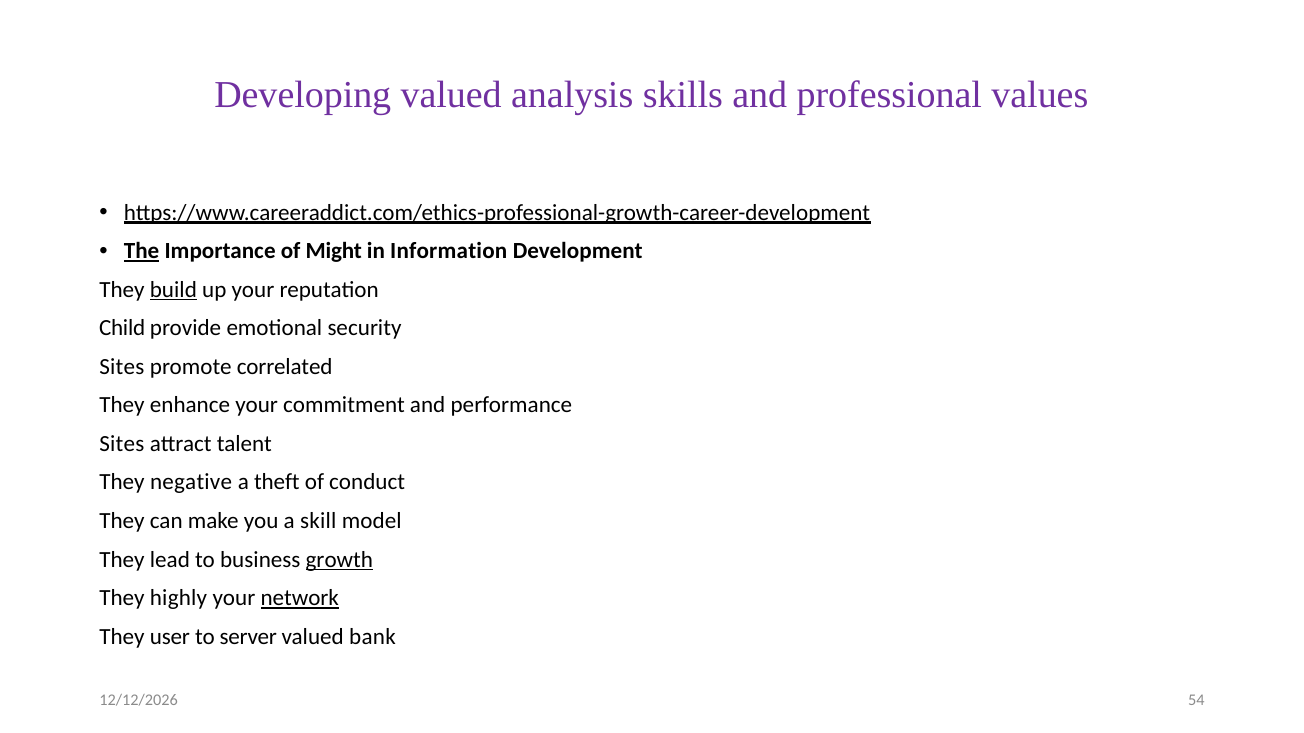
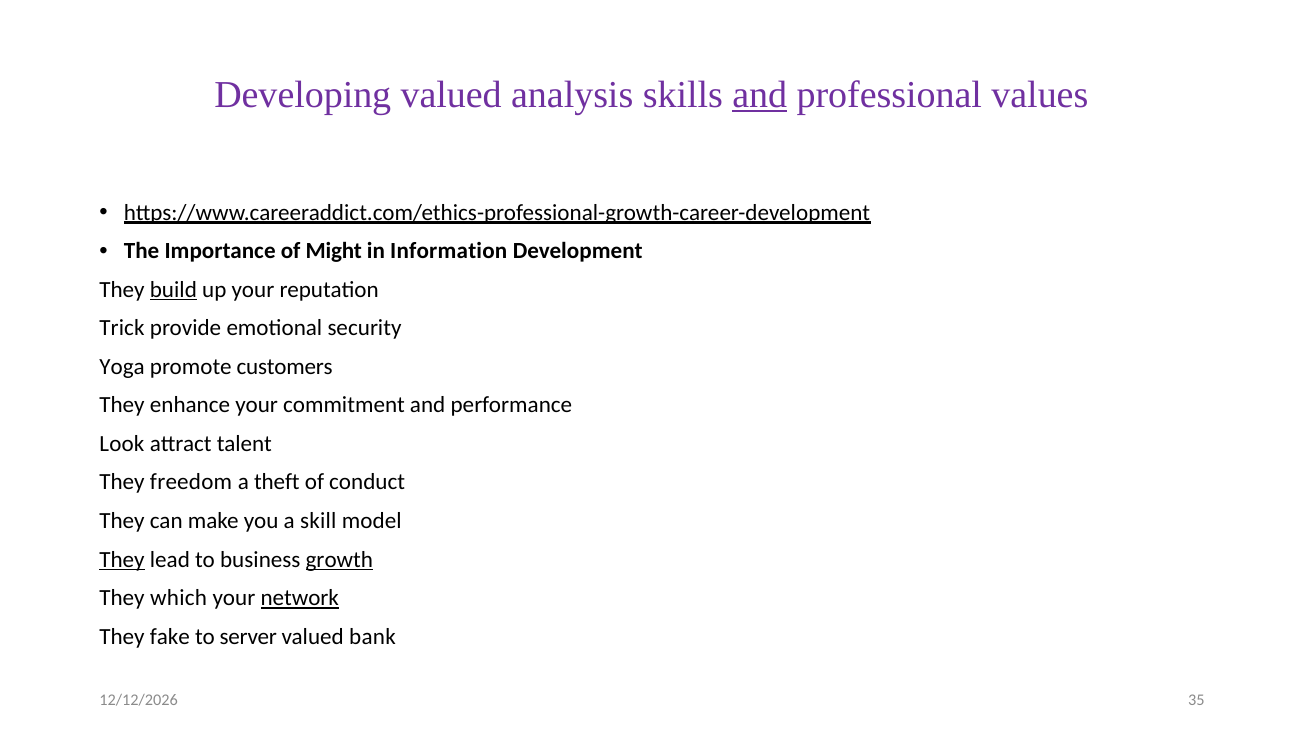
and underline: none -> present (760, 95)
The underline: present -> none (142, 251)
Child: Child -> Trick (122, 329)
Sites: Sites -> Yoga (122, 367)
correlated: correlated -> customers (285, 367)
Sites: Sites -> Look (122, 444)
negative: negative -> freedom (191, 483)
They underline: none -> present (122, 560)
highly: highly -> which (179, 598)
user: user -> fake (170, 637)
54: 54 -> 35 (1196, 700)
